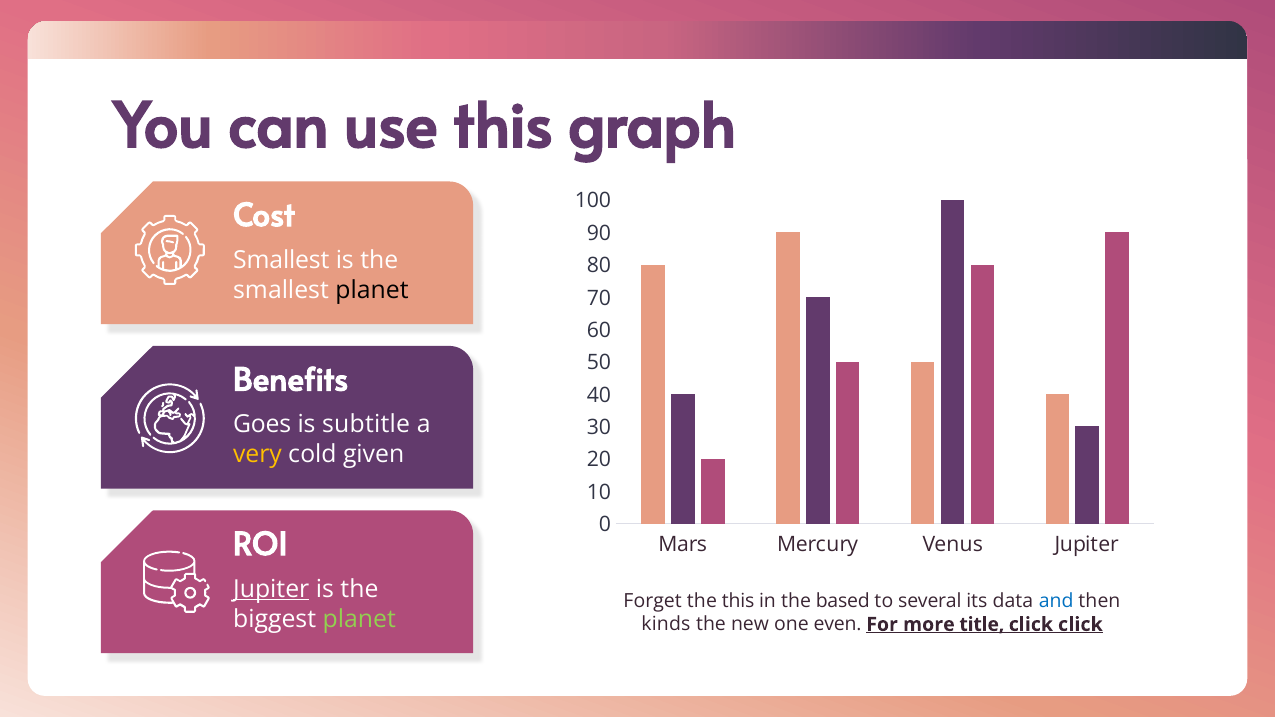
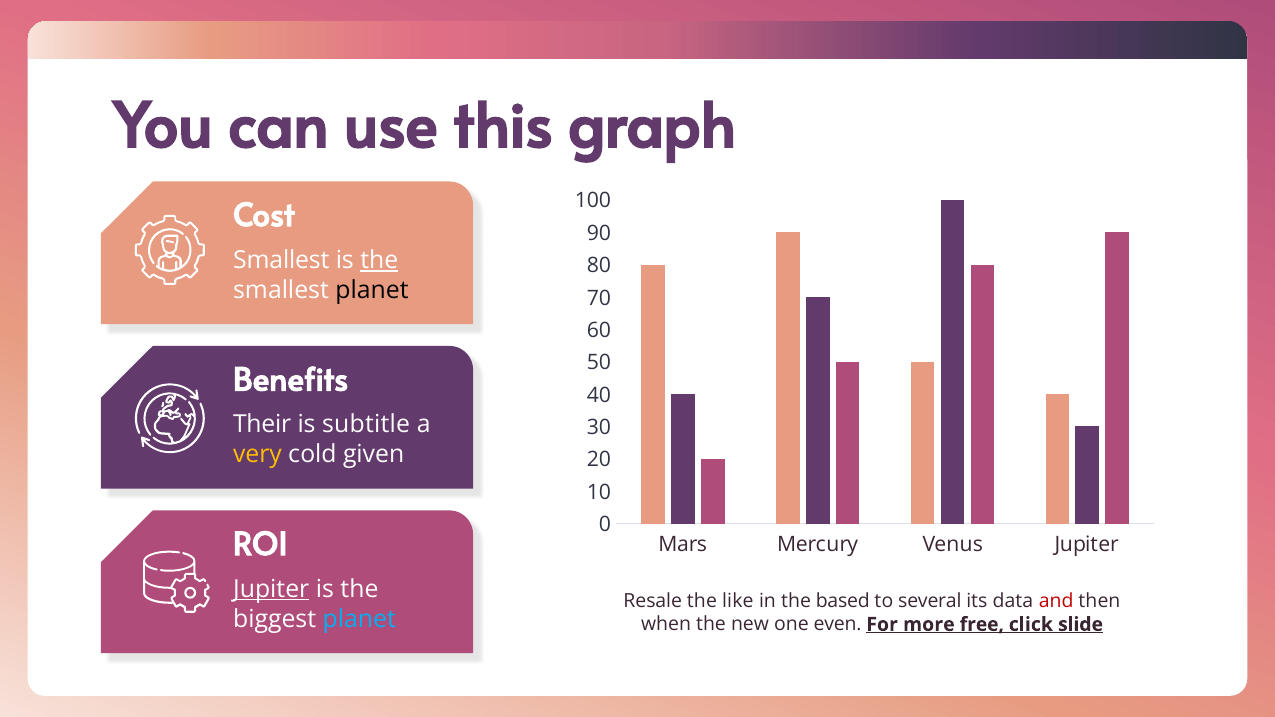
the underline: none -> present (379, 260)
Goes: Goes -> Their (262, 425)
Forget: Forget -> Resale (653, 601)
the this: this -> like (738, 601)
and colour: blue -> red (1056, 601)
planet colour: light green -> light blue (359, 619)
kinds: kinds -> when (666, 625)
title: title -> free (982, 625)
click click: click -> slide (1081, 625)
